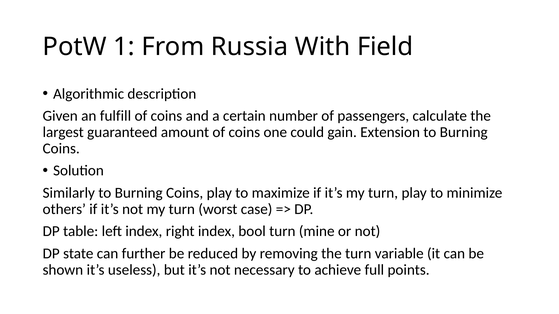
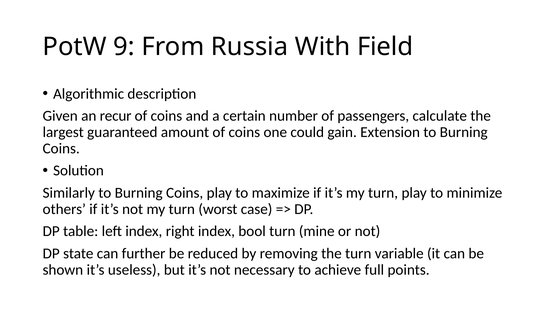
1: 1 -> 9 (124, 47)
fulfill: fulfill -> recur (116, 116)
